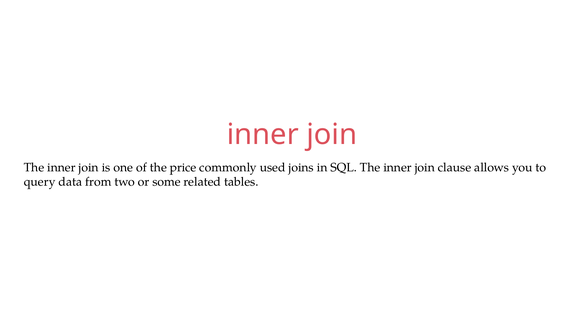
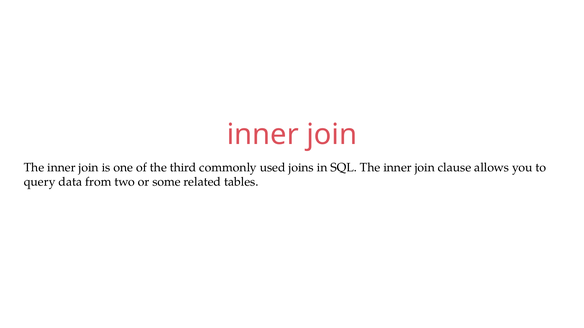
price: price -> third (183, 168)
